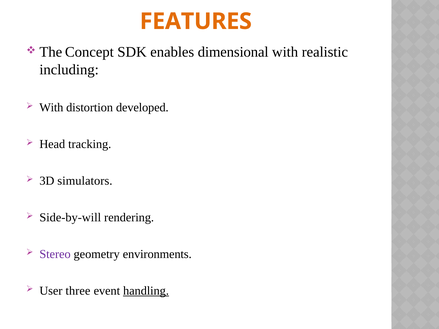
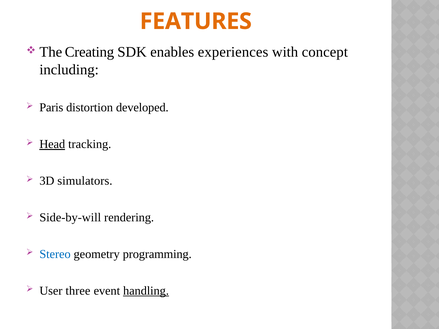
Concept: Concept -> Creating (89, 52)
dimensional: dimensional -> experiences (233, 52)
realistic: realistic -> concept (325, 52)
With: With -> Paris (51, 108)
Head underline: none -> present (52, 144)
Stereo colour: purple -> blue (55, 254)
environments: environments -> programming (157, 254)
